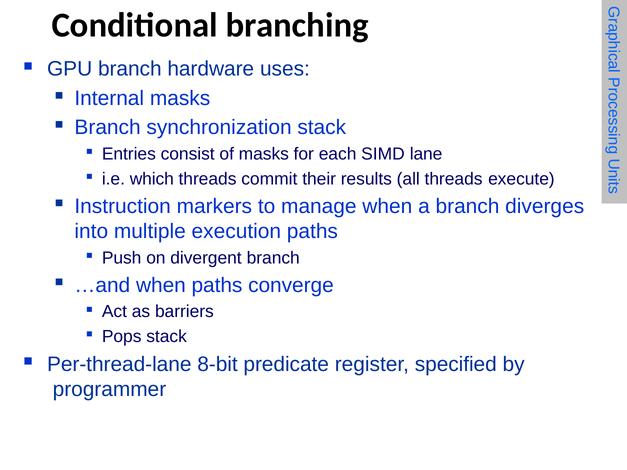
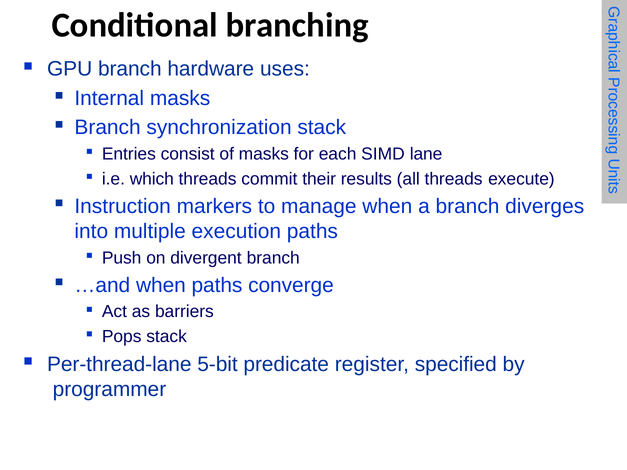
8-bit: 8-bit -> 5-bit (217, 365)
